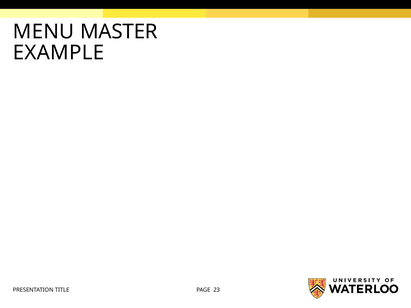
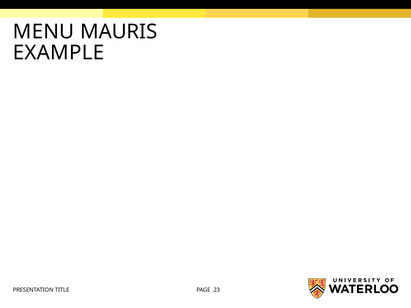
MASTER: MASTER -> MAURIS (119, 32)
